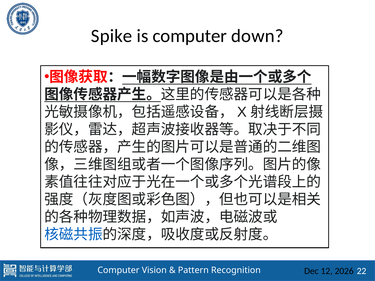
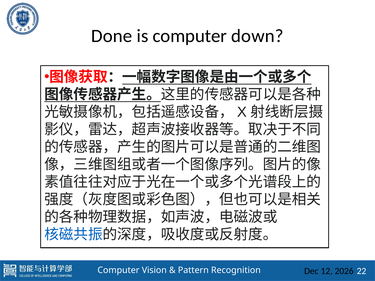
Spike: Spike -> Done (112, 36)
